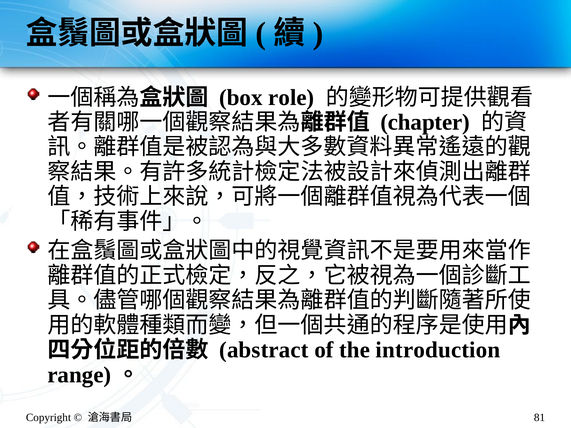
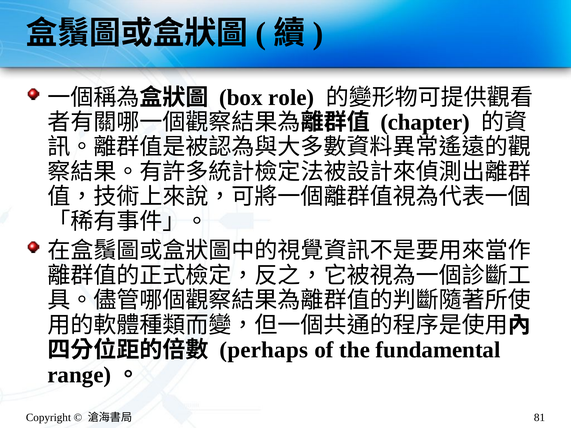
abstract: abstract -> perhaps (264, 350)
introduction: introduction -> fundamental (438, 350)
